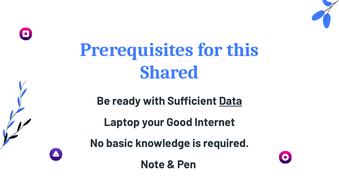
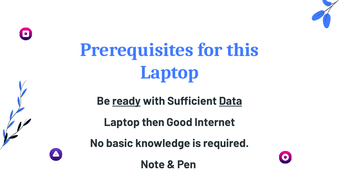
Shared: Shared -> Laptop (170, 72)
ready underline: none -> present (126, 101)
your: your -> then (153, 122)
